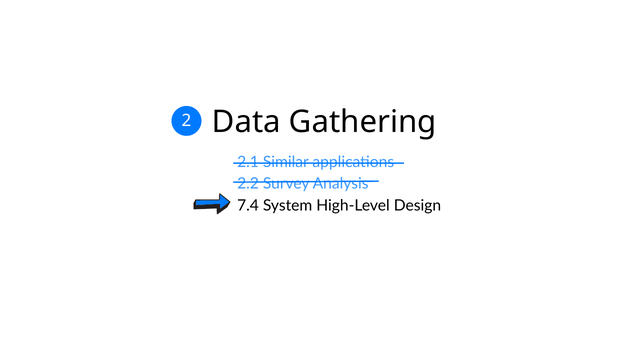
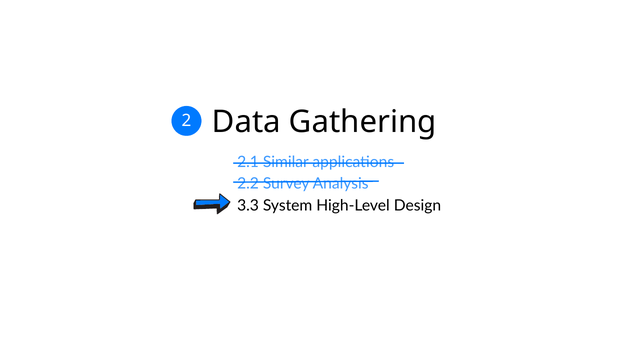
7.4: 7.4 -> 3.3 (248, 206)
